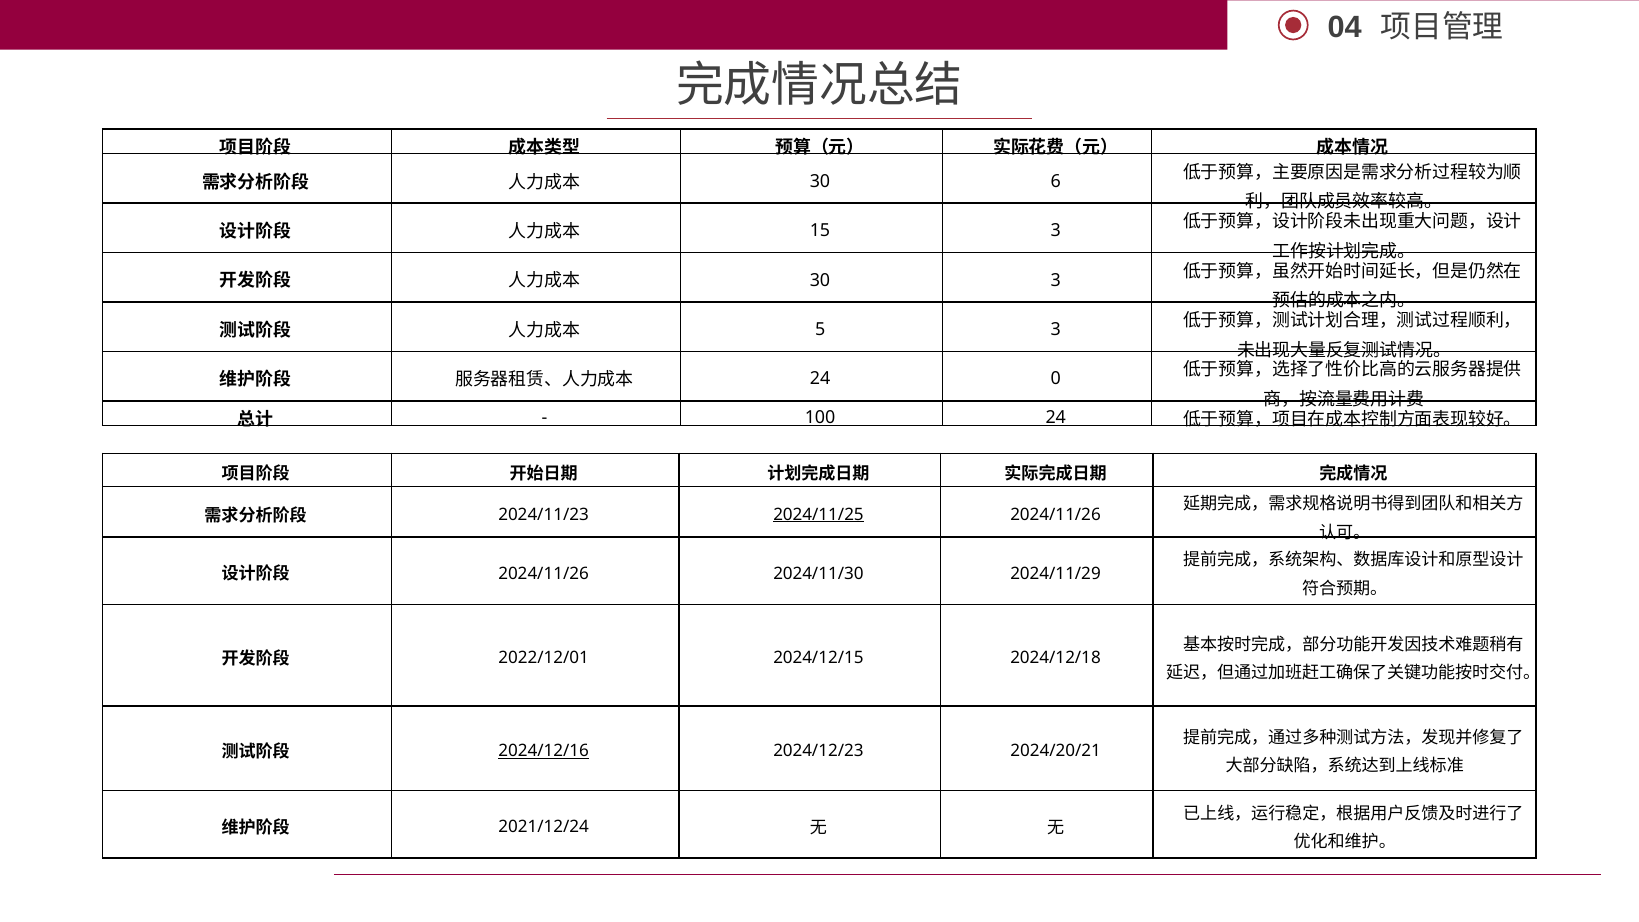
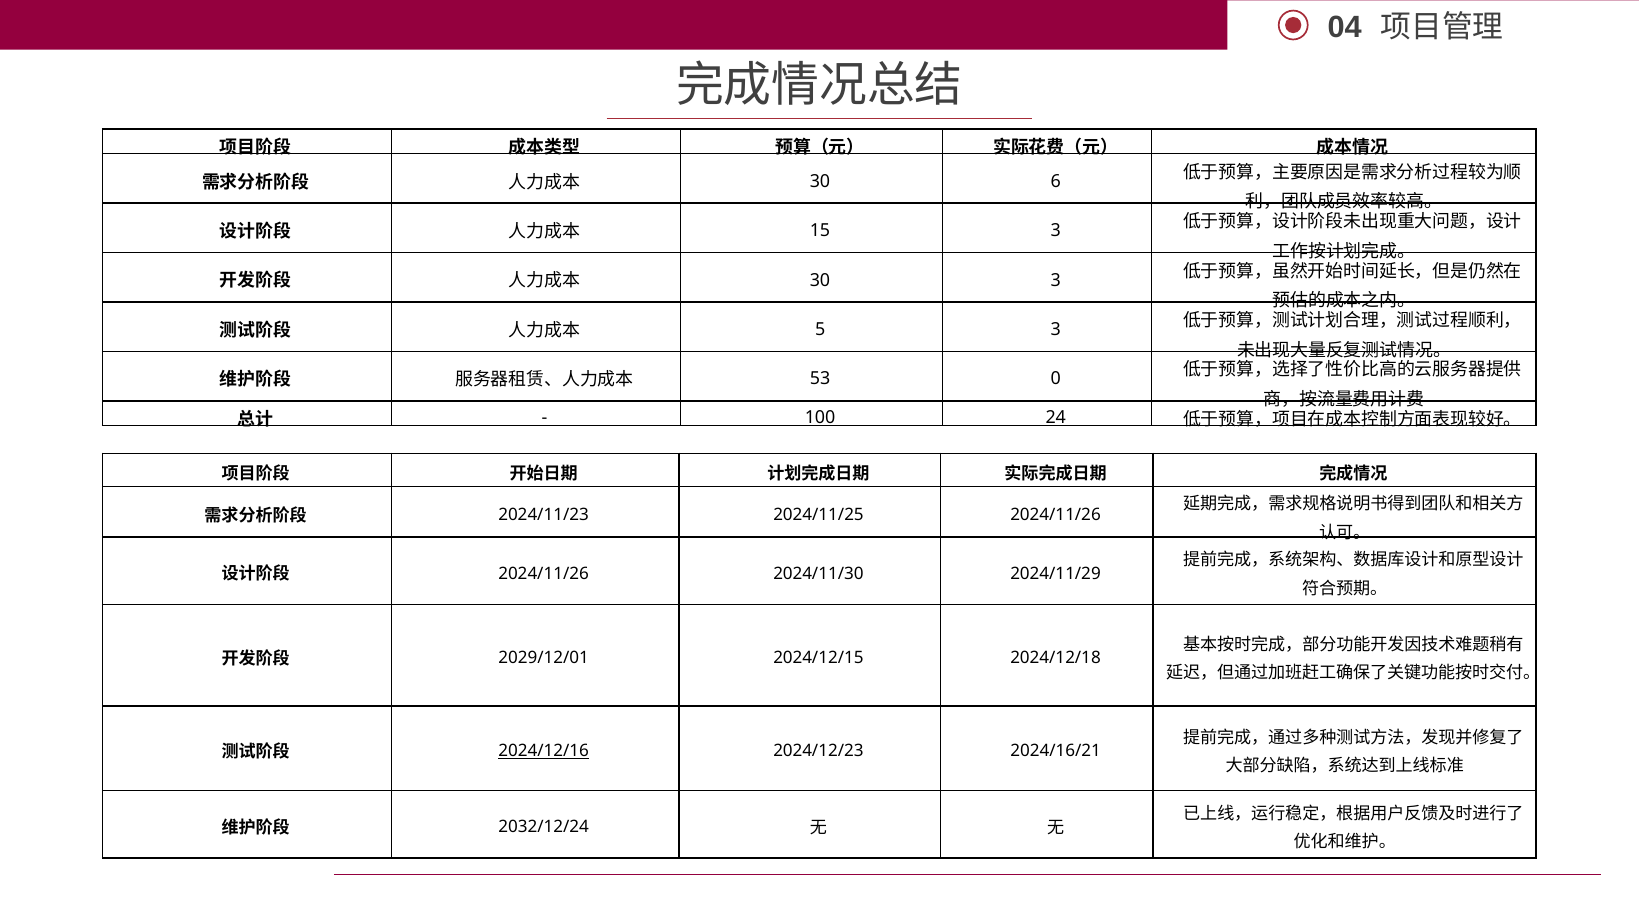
24: 24 -> 53 (820, 379)
2024/11/25 underline: present -> none (819, 515)
2022/12/01: 2022/12/01 -> 2029/12/01 (544, 658)
2024/20/21: 2024/20/21 -> 2024/16/21 (1056, 751)
2021/12/24: 2021/12/24 -> 2032/12/24 (544, 827)
